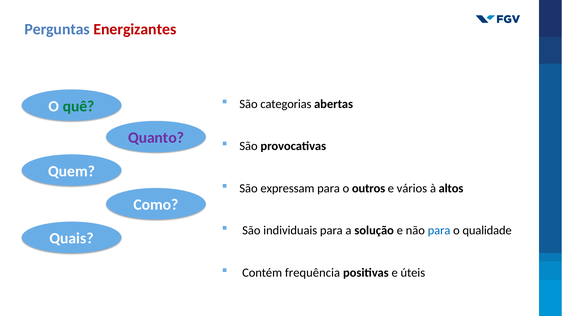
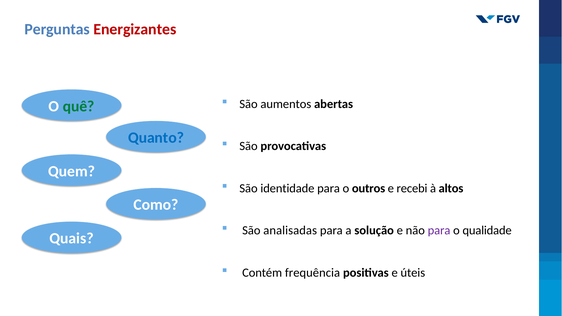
categorias: categorias -> aumentos (286, 104)
Quanto colour: purple -> blue (156, 138)
expressam: expressam -> identidade (287, 188)
vários: vários -> recebi (412, 188)
individuais: individuais -> analisadas (290, 231)
para colour: blue -> purple (439, 231)
